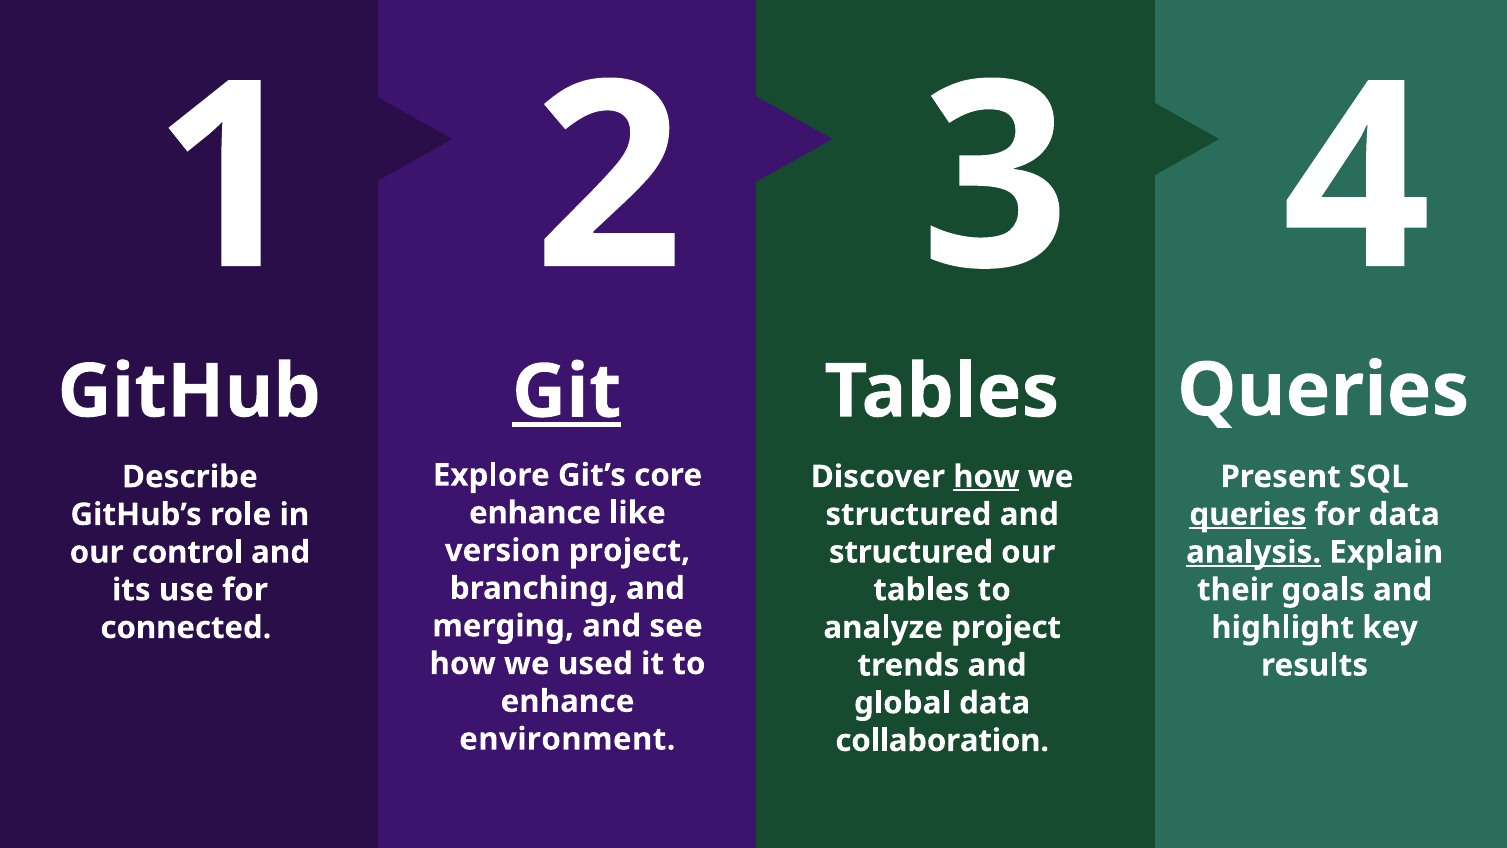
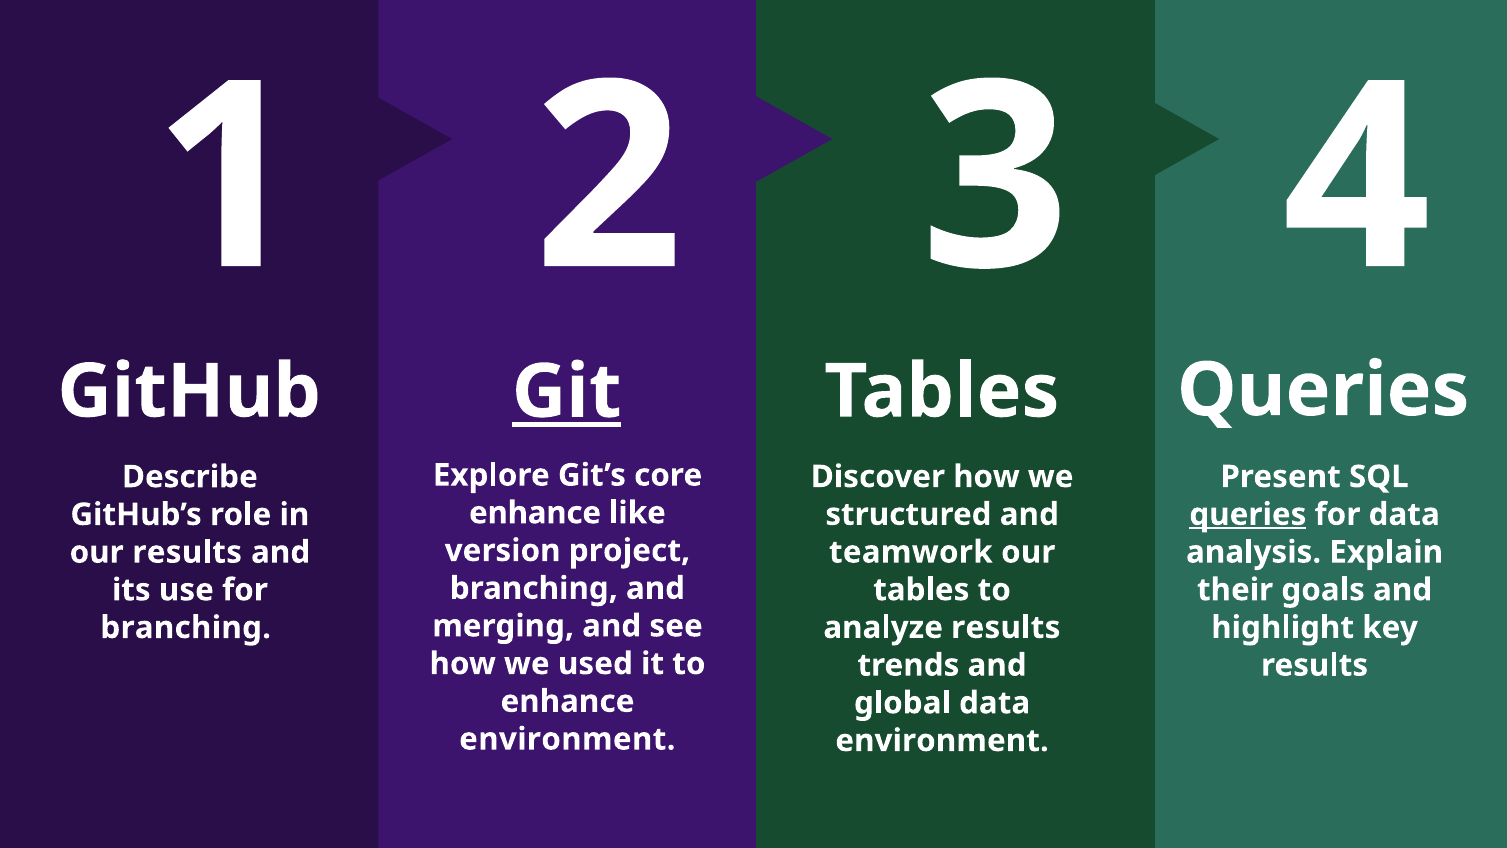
how underline: present -> none (986, 477)
structured: structured -> teamwork (911, 552)
analysis underline: present -> none (1254, 552)
our control: control -> results (187, 552)
analyze project: project -> results (1006, 627)
connected: connected -> branching (186, 628)
collaboration: collaboration -> environment (942, 740)
